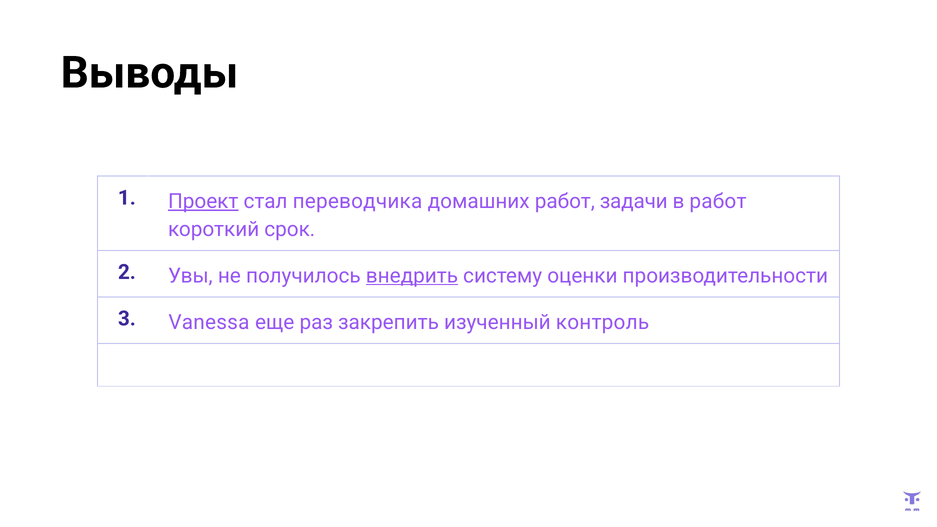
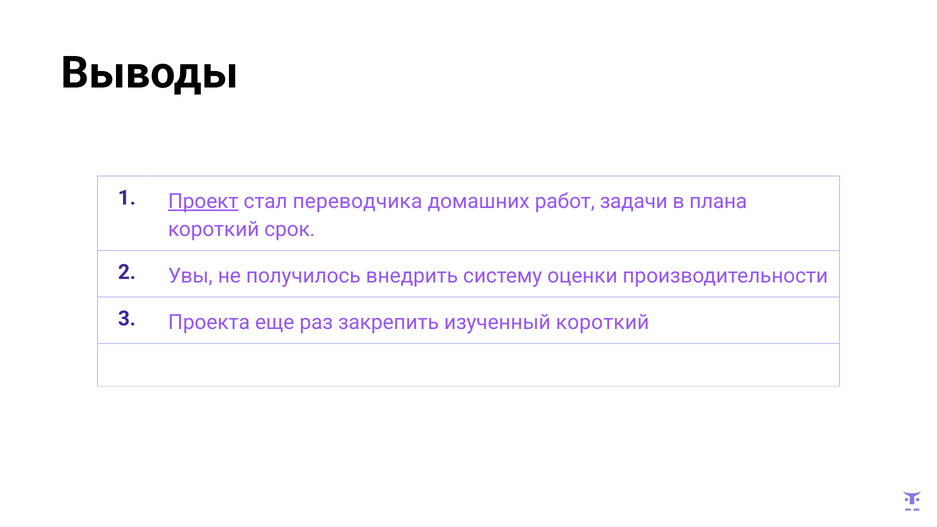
в работ: работ -> плана (718, 201)
внедрить underline: present -> none (412, 276)
Vanessa: Vanessa -> Проекта (209, 322)
изученный контроль: контроль -> короткий (602, 322)
